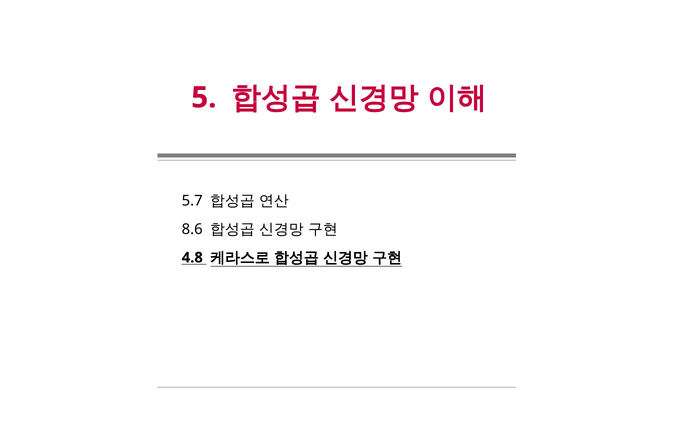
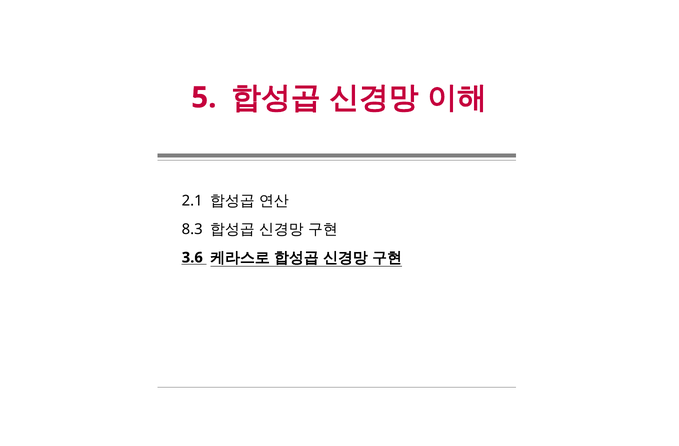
5.7: 5.7 -> 2.1 (192, 201)
8.6: 8.6 -> 8.3 (192, 229)
4.8: 4.8 -> 3.6 (192, 258)
